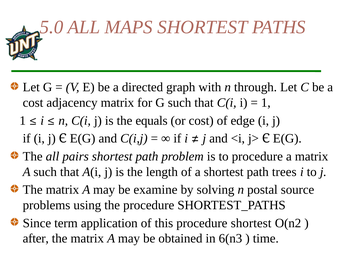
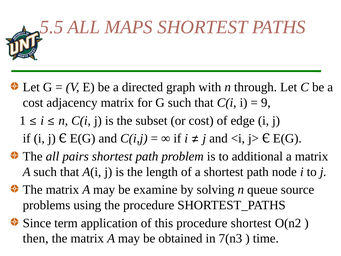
5.0: 5.0 -> 5.5 (51, 27)
1: 1 -> 9 (266, 102)
equals: equals -> subset (151, 120)
to procedure: procedure -> additional (257, 156)
trees: trees -> node (284, 172)
postal: postal -> queue (262, 190)
after: after -> then (36, 238)
6(n3: 6(n3 -> 7(n3 (230, 238)
